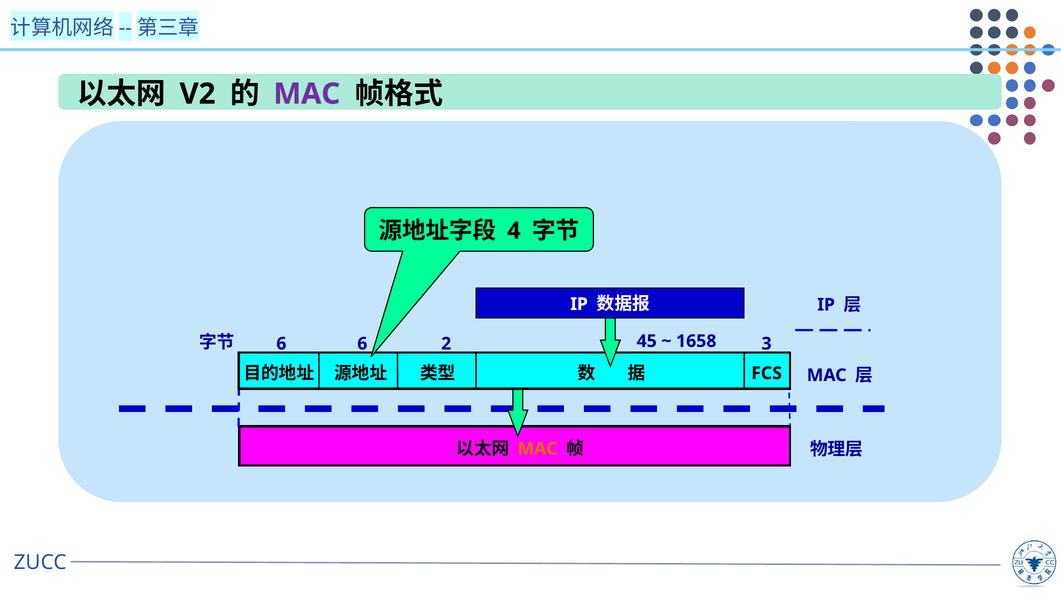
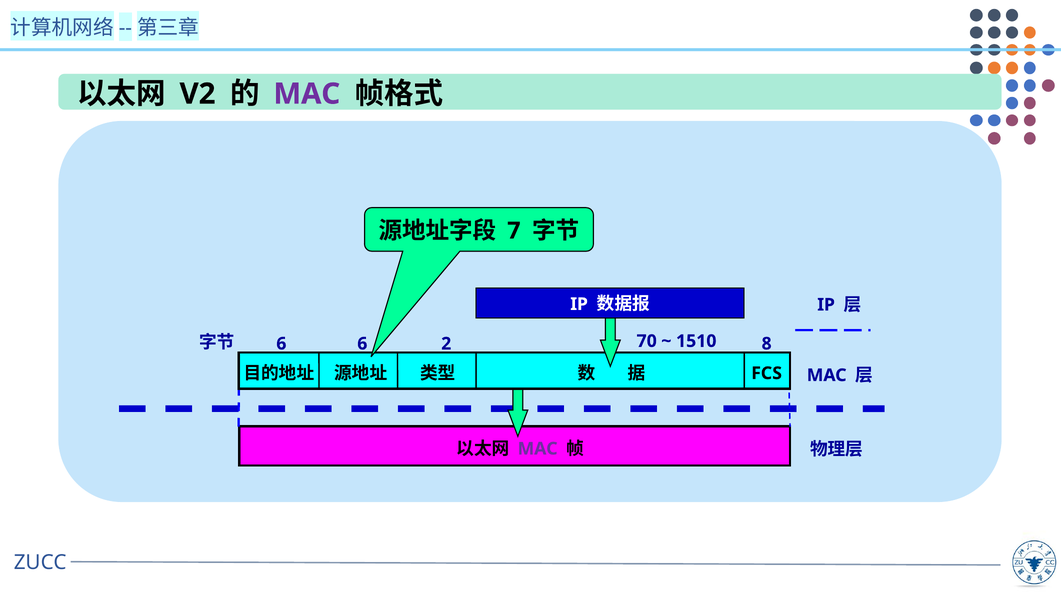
4: 4 -> 7 (514, 231)
45: 45 -> 70 (647, 341)
1658: 1658 -> 1510 (696, 341)
3: 3 -> 8 (767, 344)
MAC colour: orange -> purple (538, 449)
